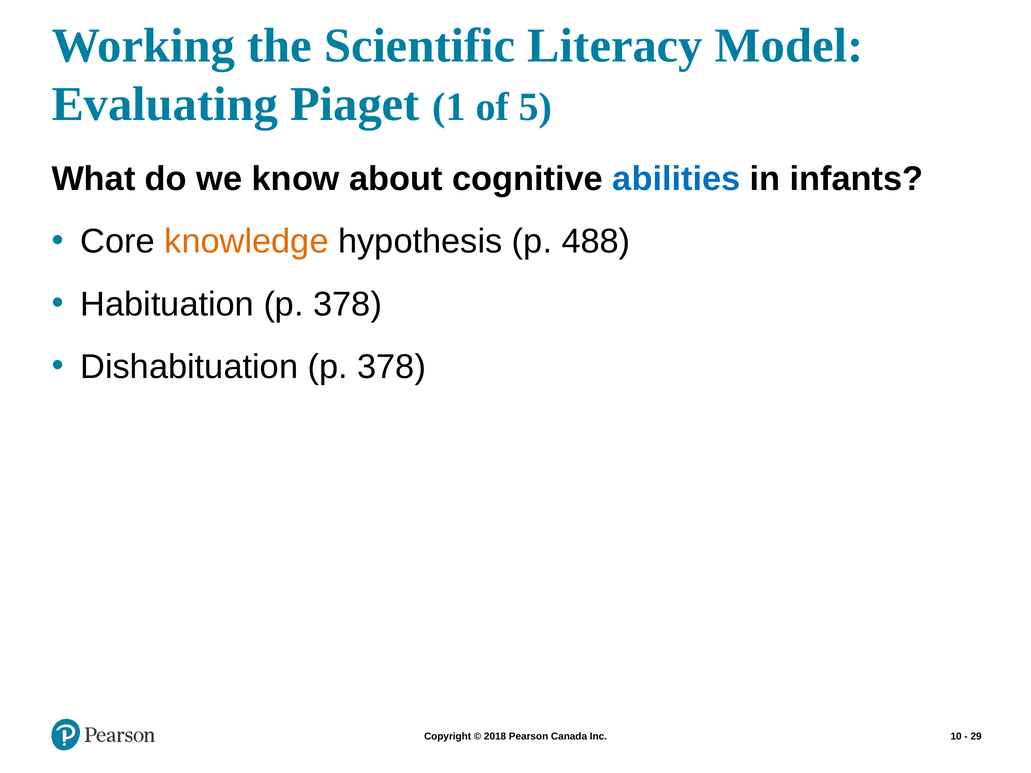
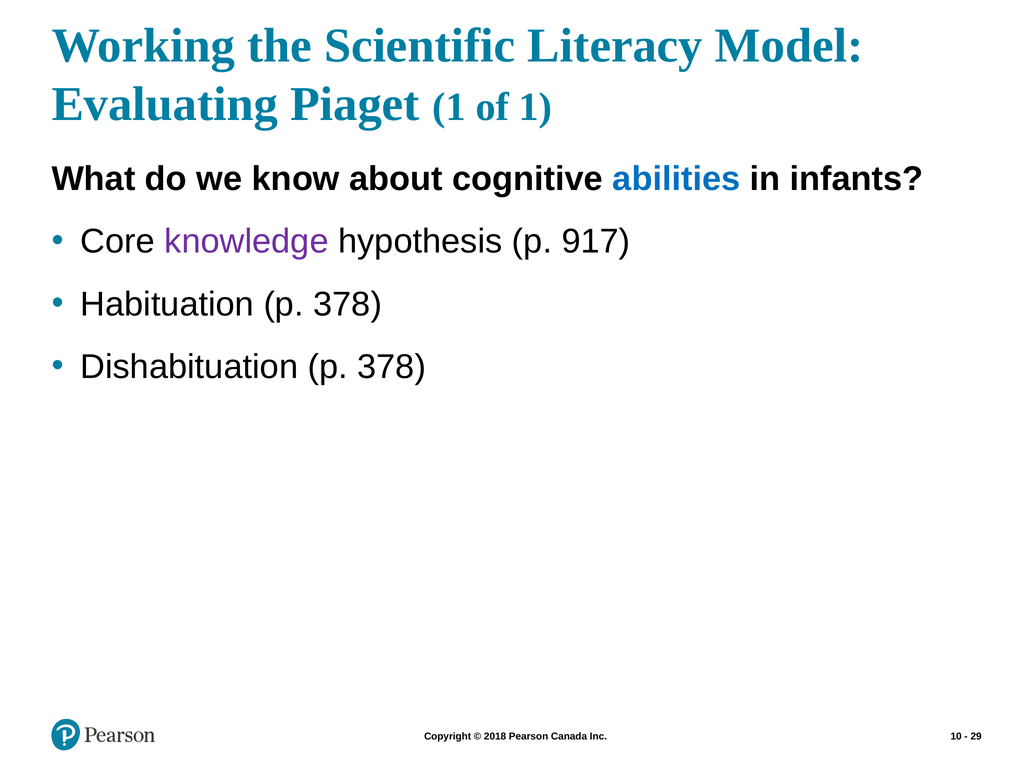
of 5: 5 -> 1 (536, 107)
knowledge colour: orange -> purple (247, 242)
488: 488 -> 917 (596, 242)
